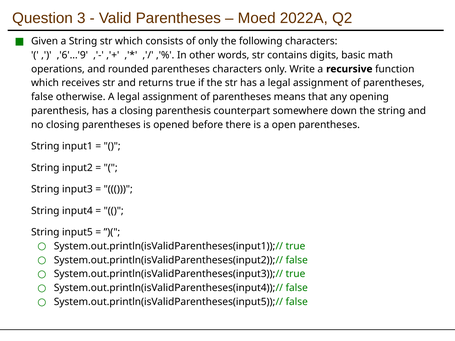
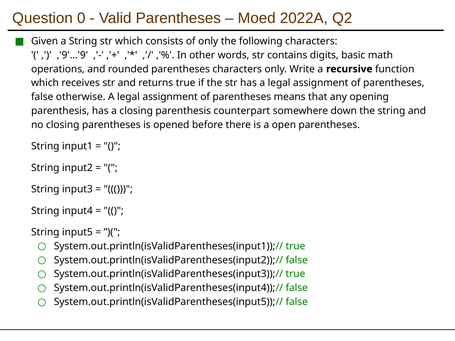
3: 3 -> 0 (81, 18)
,'6'…'9: ,'6'…'9 -> ,'9'…'9 (72, 55)
